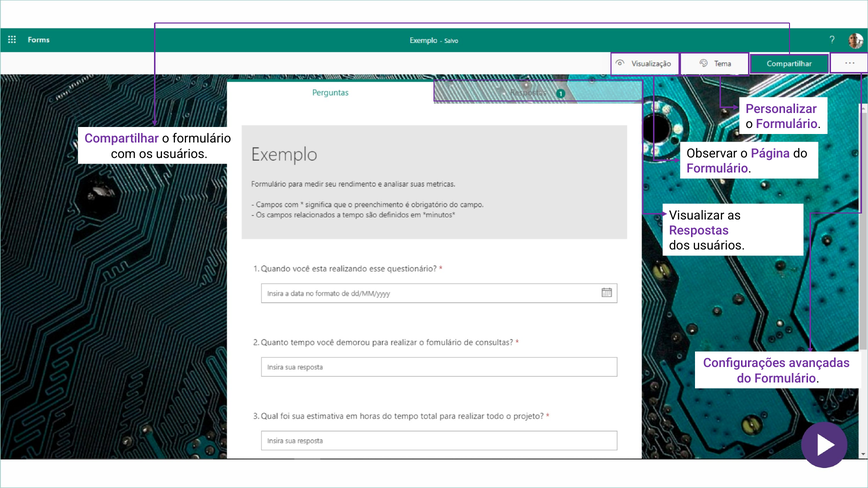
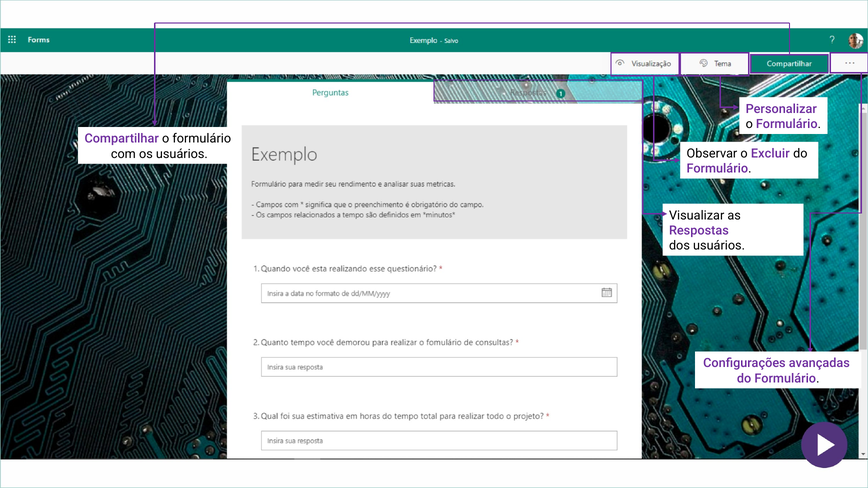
Página: Página -> Excluir (770, 154)
